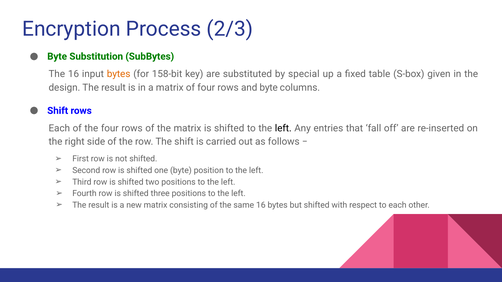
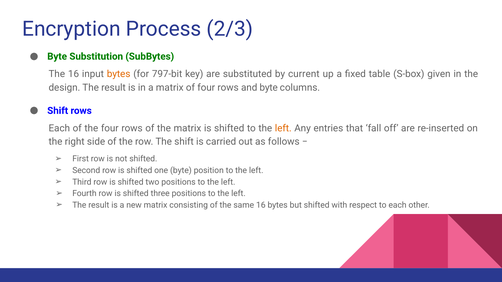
158-bit: 158-bit -> 797-bit (167, 74)
special: special -> current (304, 74)
left colour: black -> orange (283, 128)
